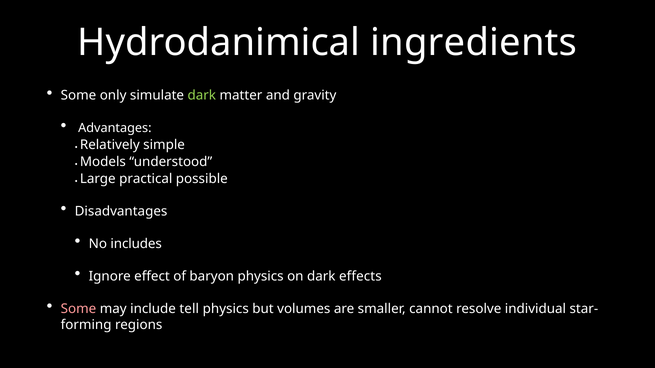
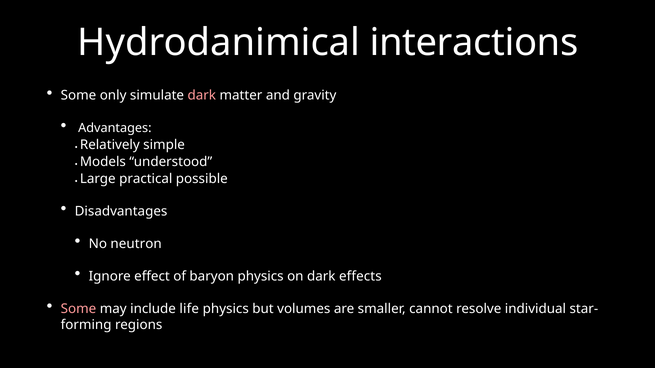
ingredients: ingredients -> interactions (474, 43)
dark colour: light green -> pink (202, 96)
includes: includes -> neutron (136, 244)
tell: tell -> life (189, 309)
